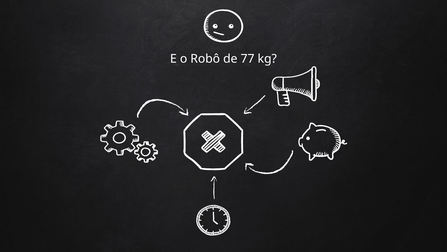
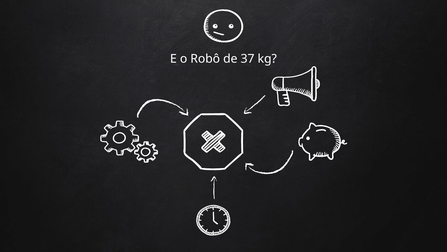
77: 77 -> 37 (248, 59)
